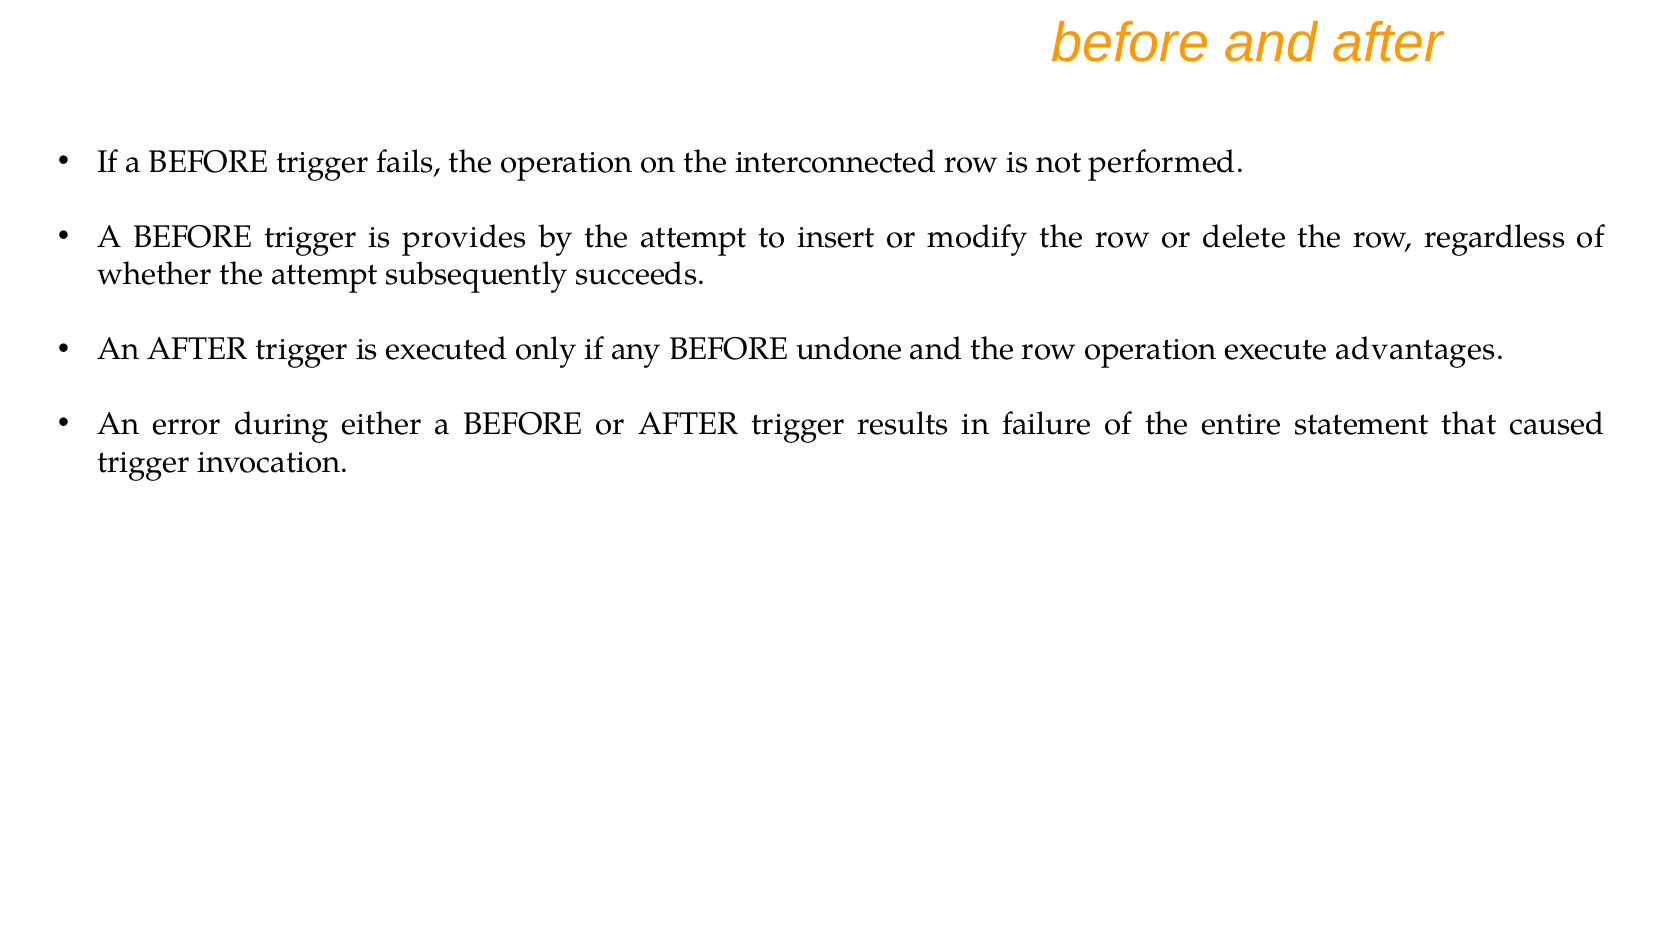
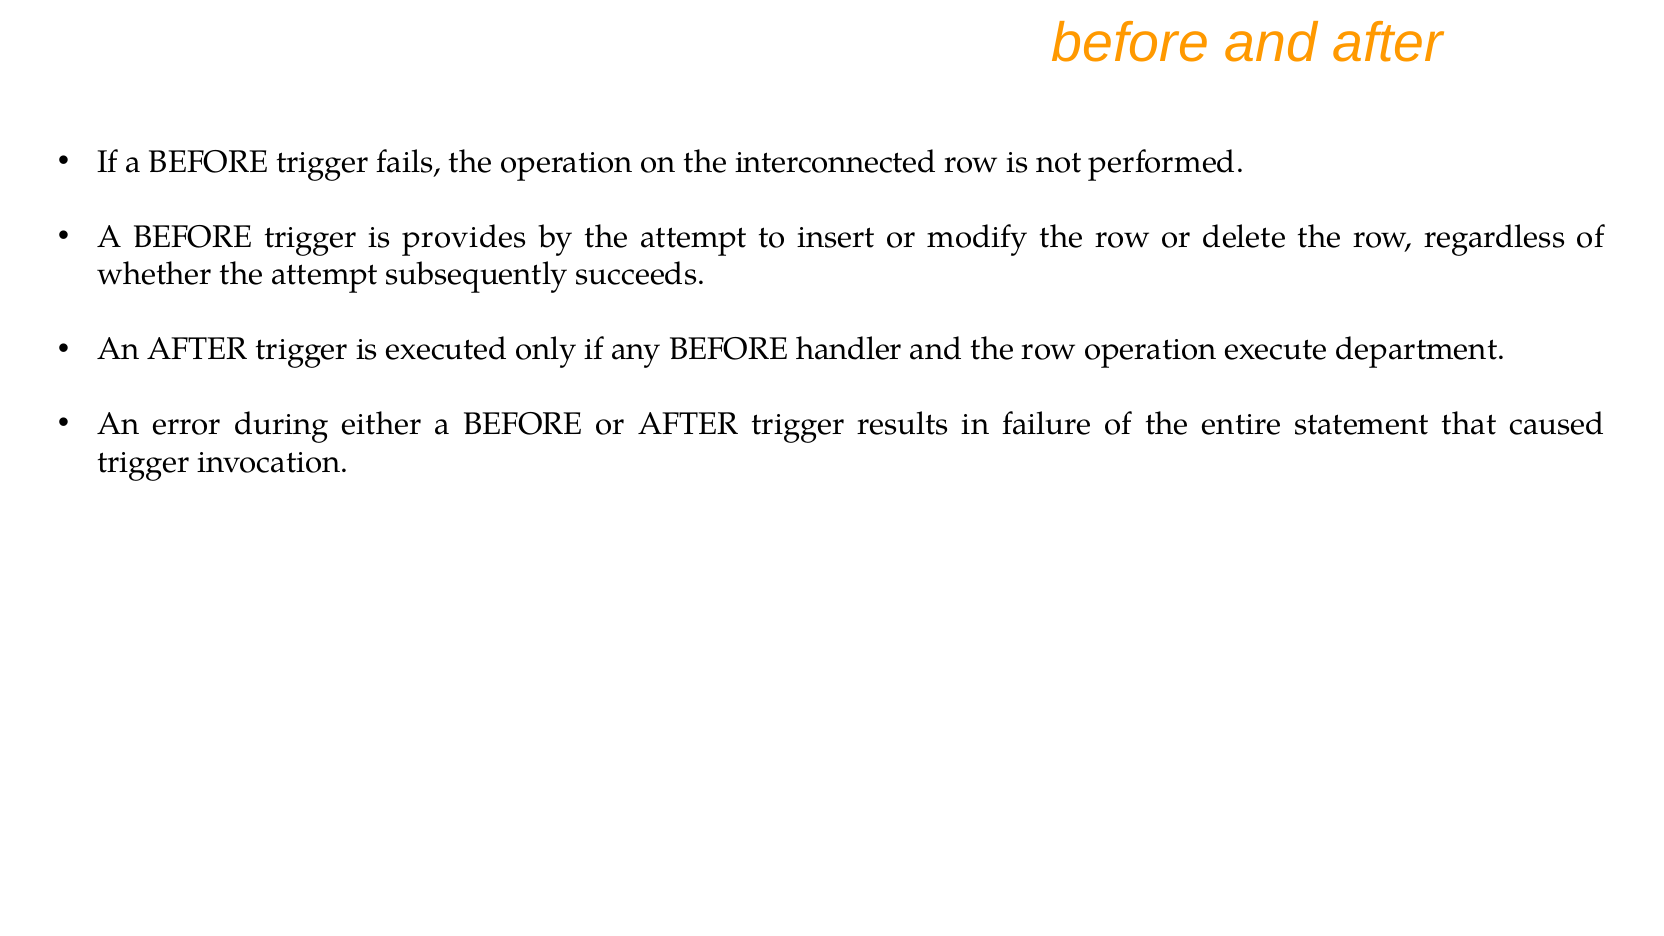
undone: undone -> handler (849, 349)
advantages: advantages -> department (1420, 349)
